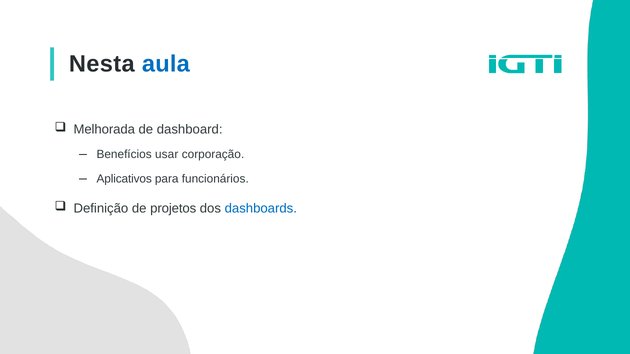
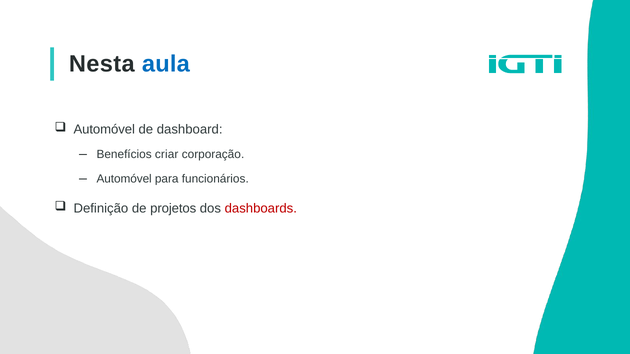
Melhorada: Melhorada -> Automóvel (104, 129)
usar: usar -> criar (167, 155)
Aplicativos: Aplicativos -> Automóvel (124, 179)
dashboards colour: blue -> red (261, 209)
